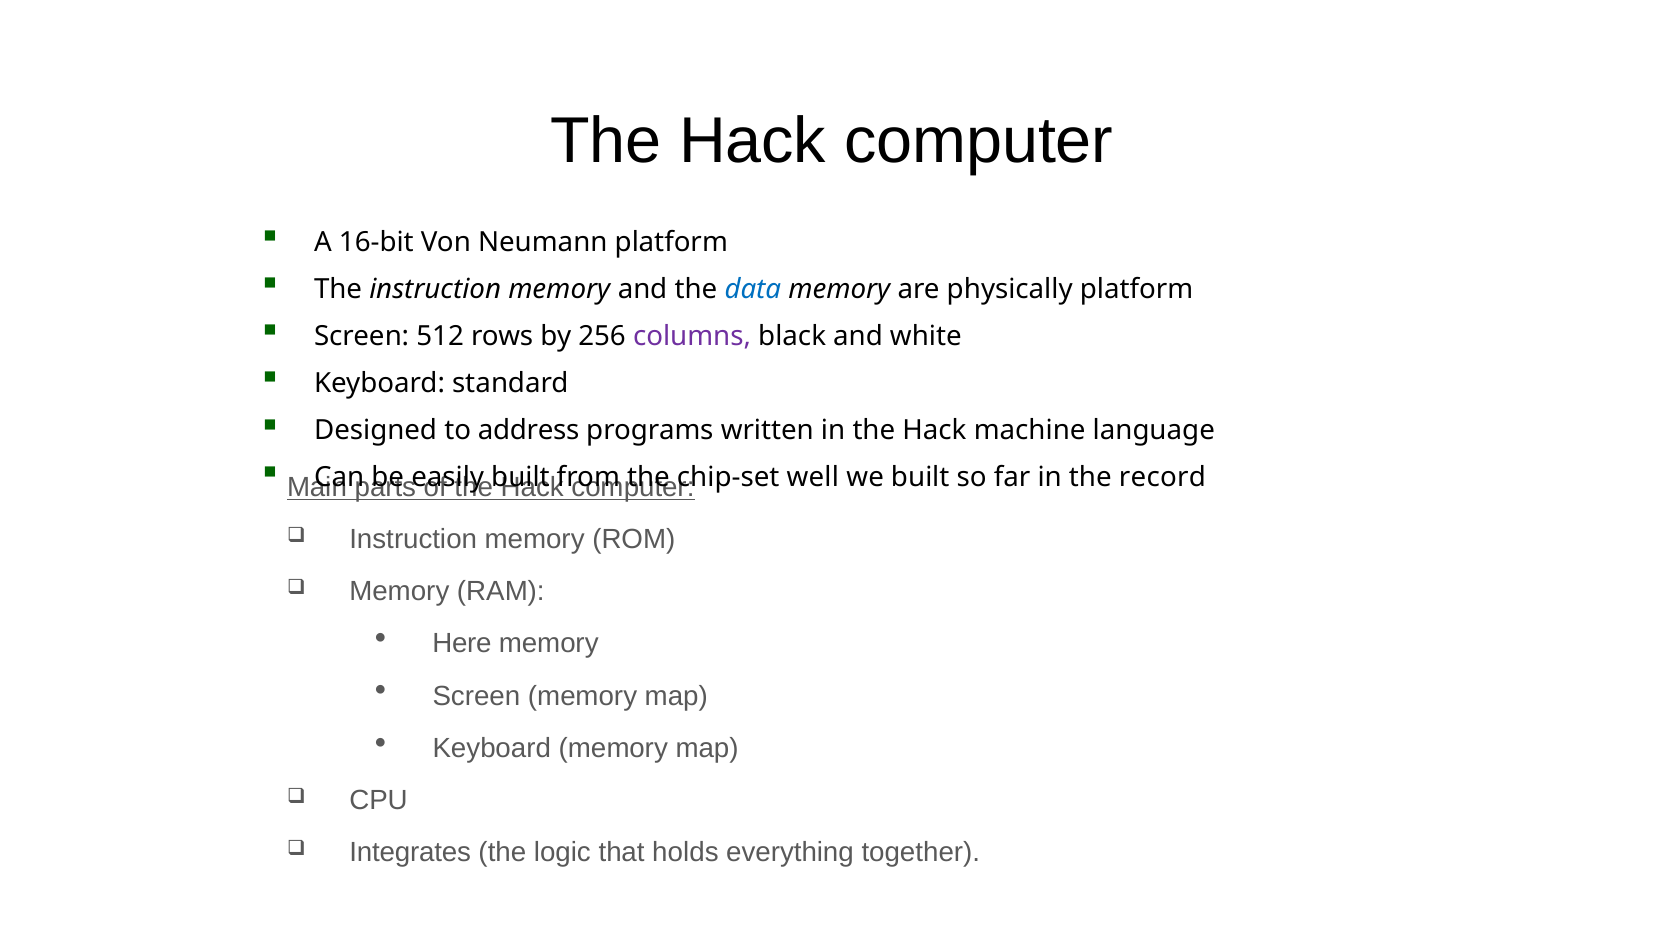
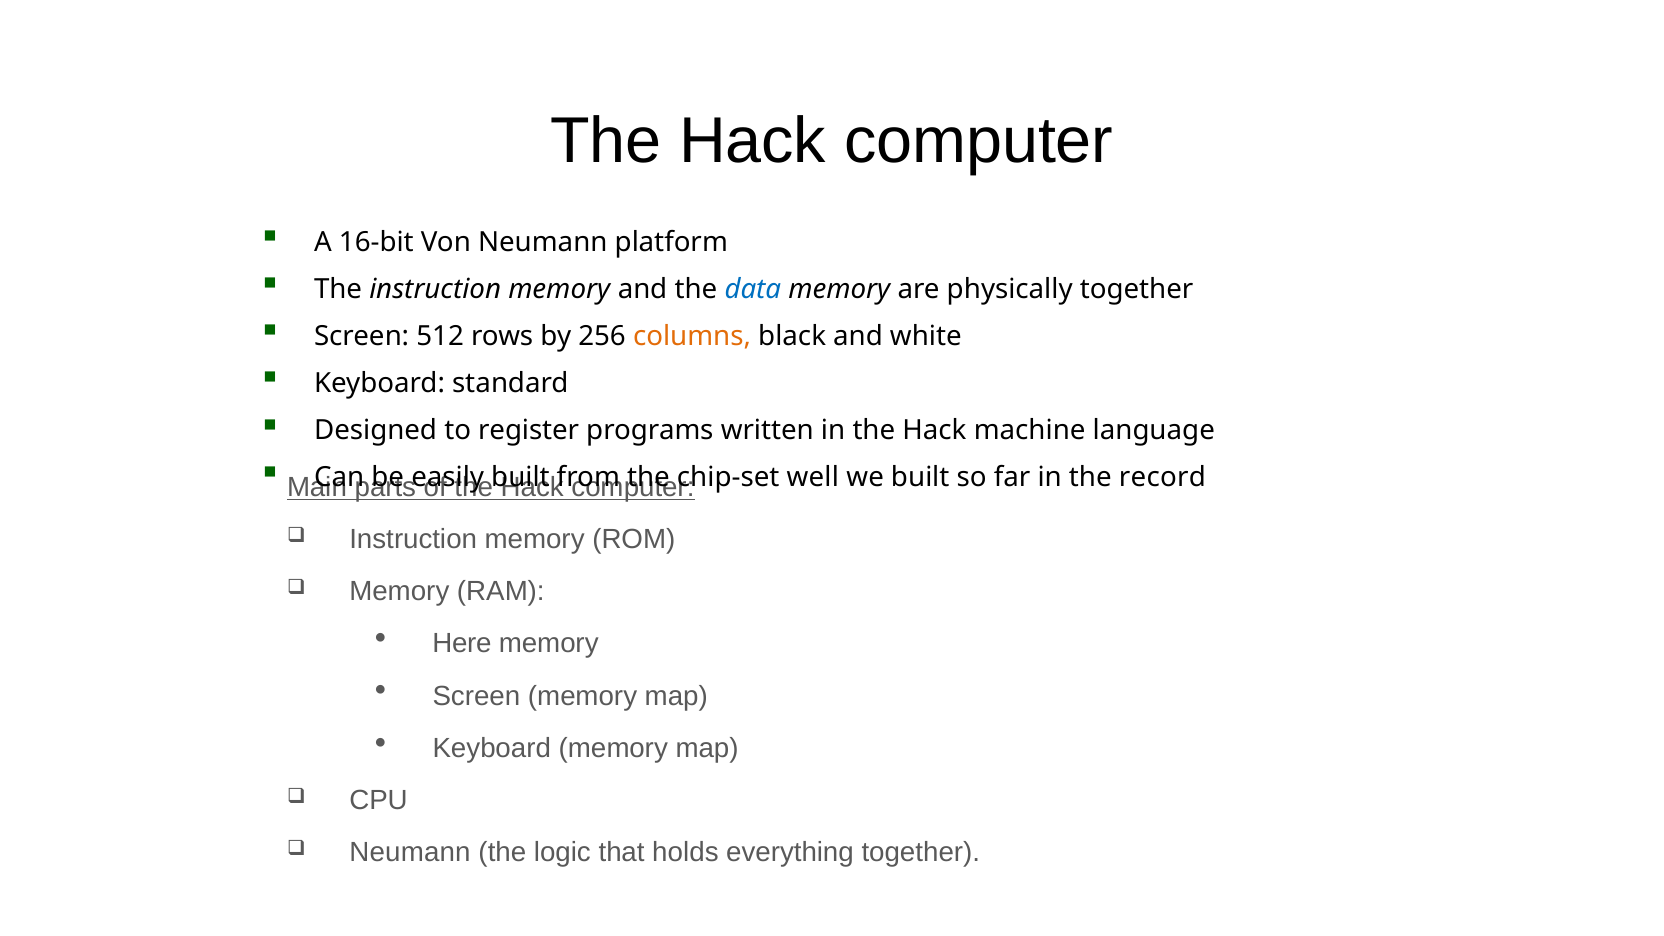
physically platform: platform -> together (1137, 289)
columns colour: purple -> orange (692, 336)
address: address -> register (529, 431)
Integrates: Integrates -> Neumann (410, 852)
